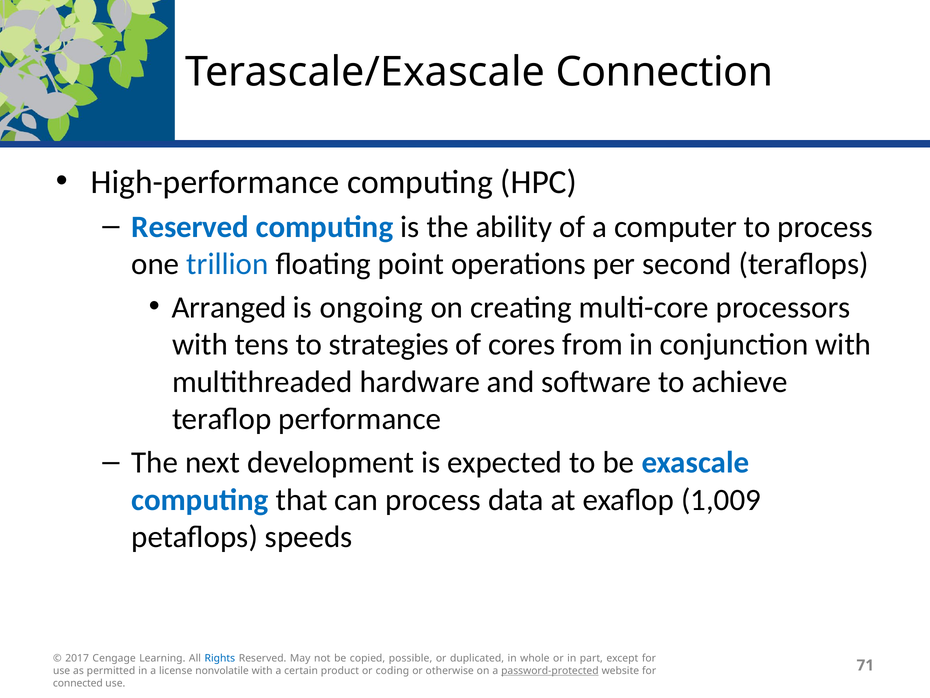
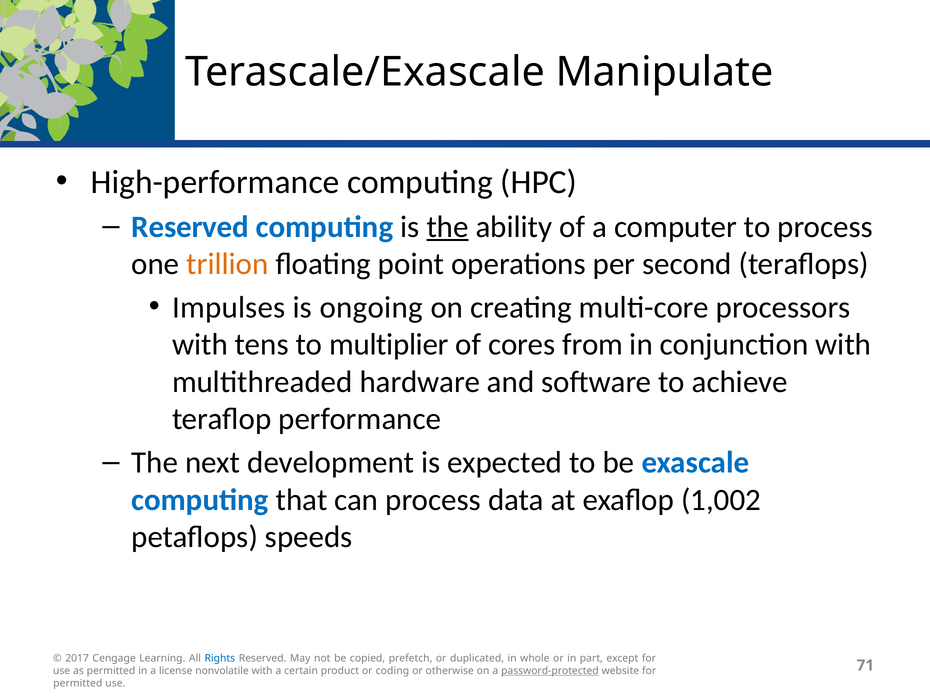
Connection: Connection -> Manipulate (664, 72)
the underline: none -> present (448, 227)
trillion colour: blue -> orange (227, 264)
Arranged: Arranged -> Impulses (229, 307)
strategies: strategies -> multiplier (389, 344)
1,009: 1,009 -> 1,002 (721, 499)
possible: possible -> prefetch (411, 658)
connected: connected -> permitted (78, 683)
